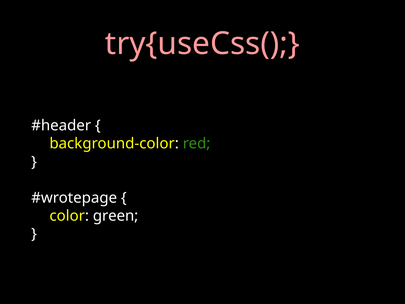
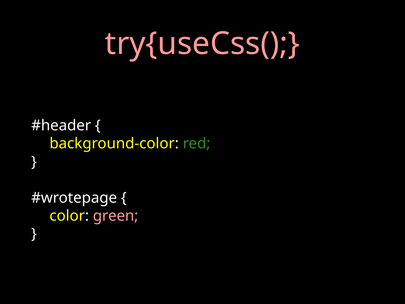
green colour: white -> pink (116, 216)
